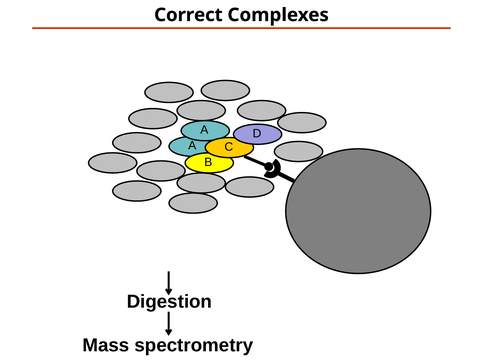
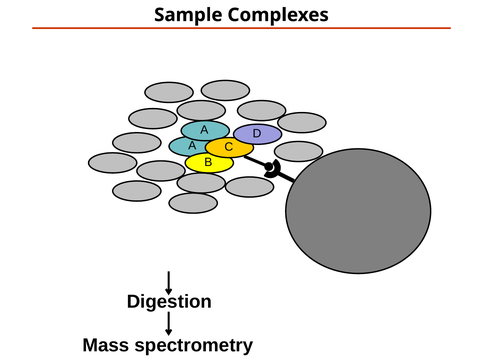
Correct: Correct -> Sample (188, 15)
